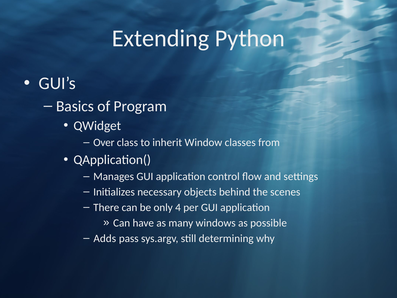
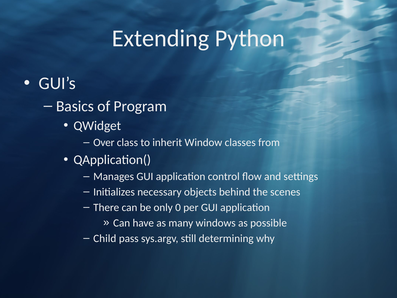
4: 4 -> 0 (178, 207)
Adds: Adds -> Child (105, 238)
